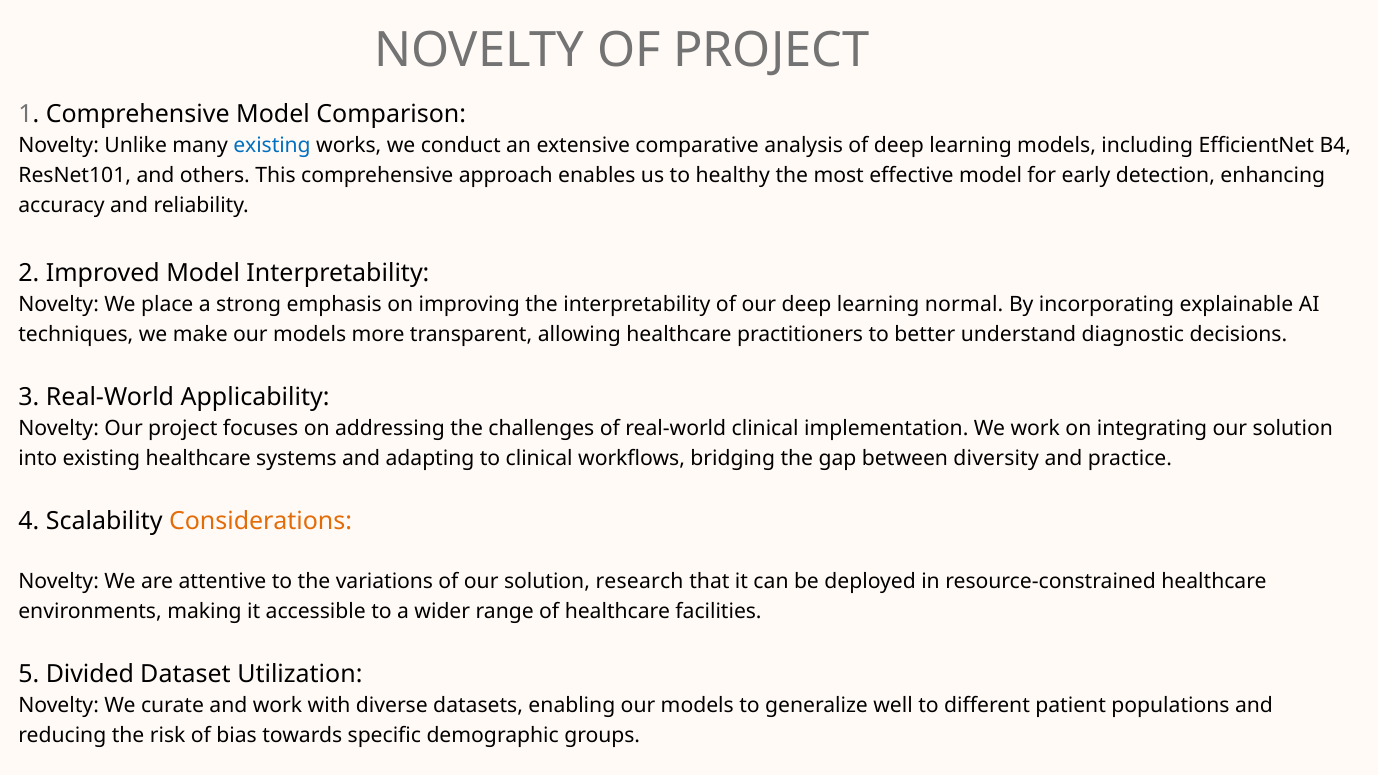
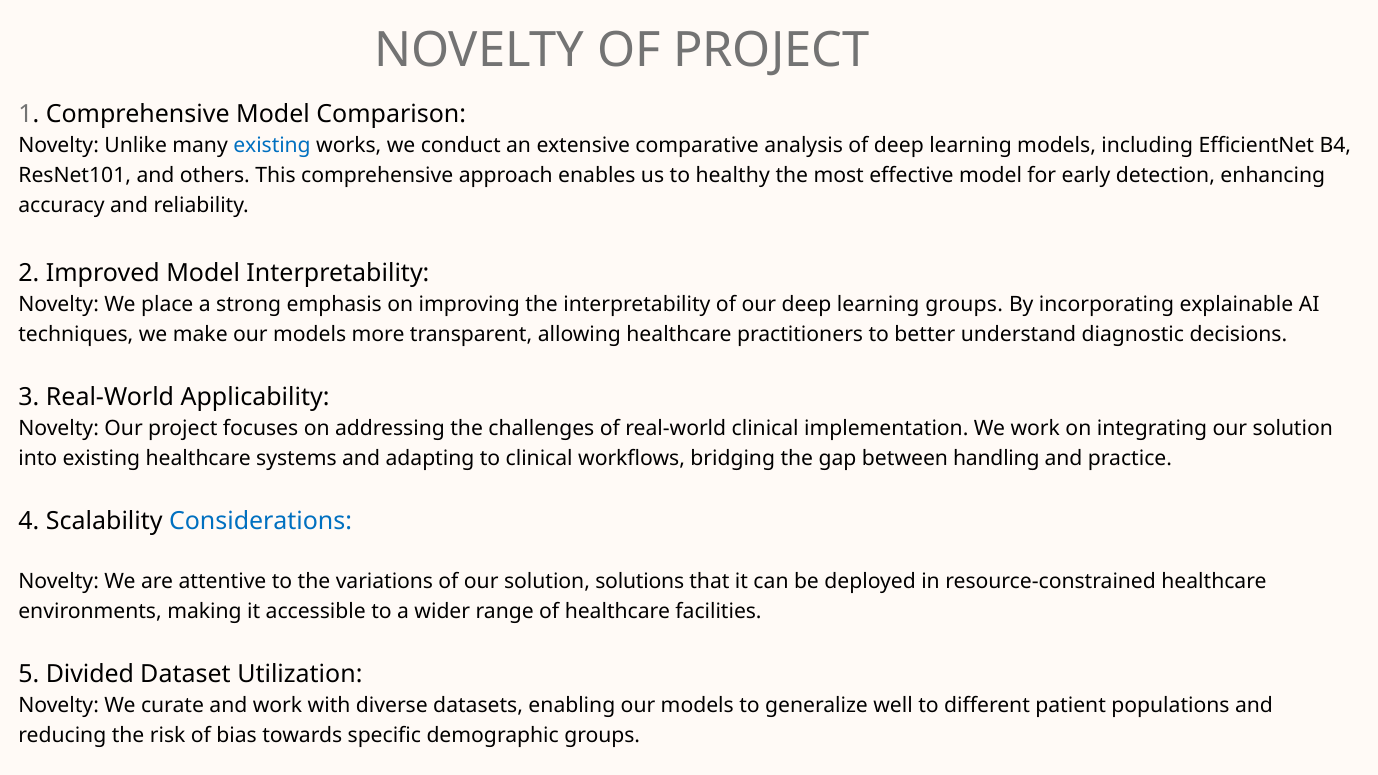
learning normal: normal -> groups (964, 305)
diversity: diversity -> handling (996, 458)
Considerations colour: orange -> blue (261, 521)
research: research -> solutions (640, 582)
